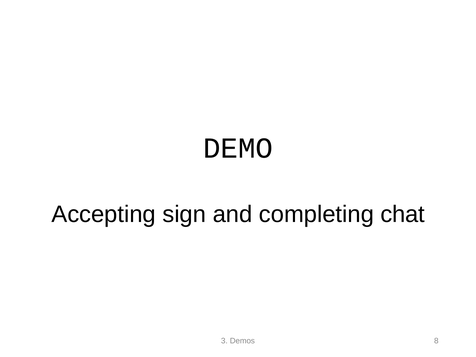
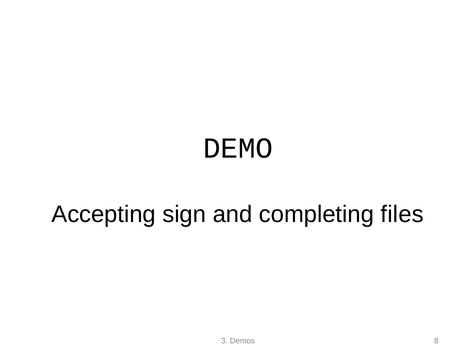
chat: chat -> files (402, 214)
